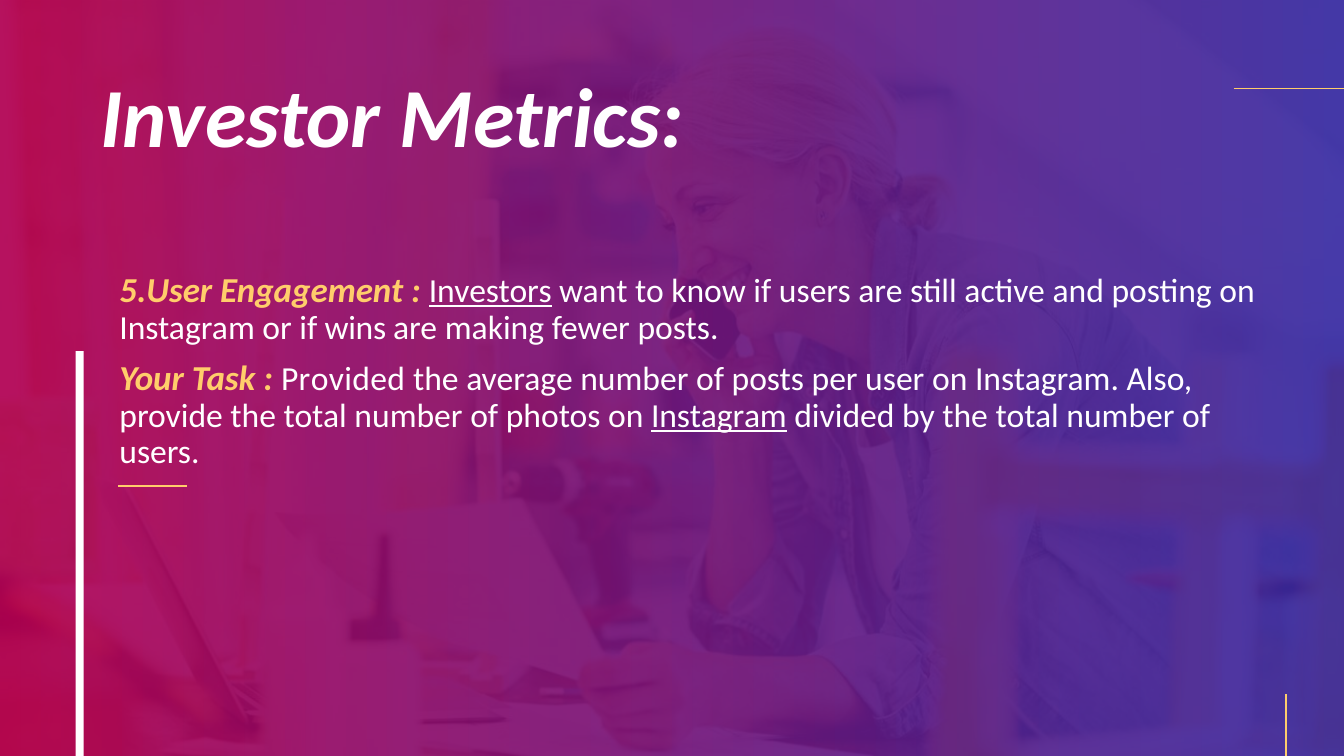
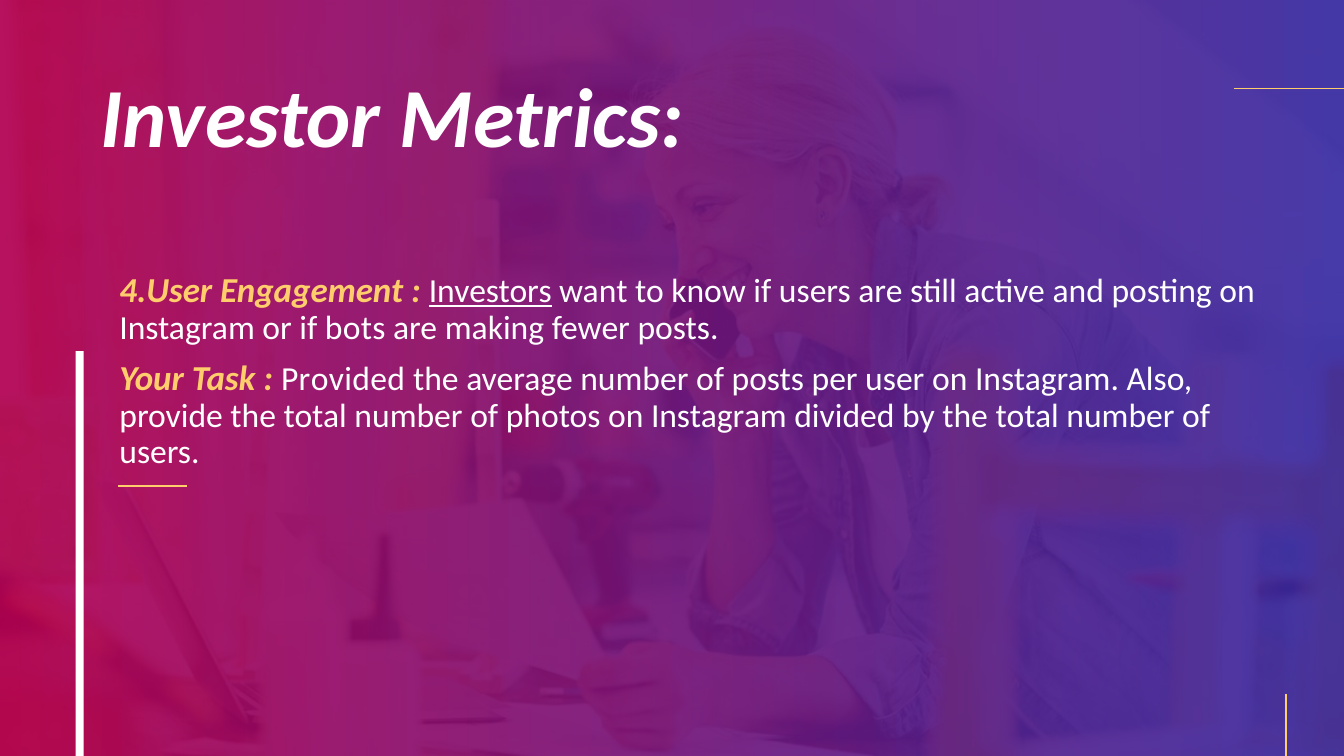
5.User: 5.User -> 4.User (166, 291)
wins: wins -> bots (355, 328)
Instagram underline: present -> none (719, 416)
